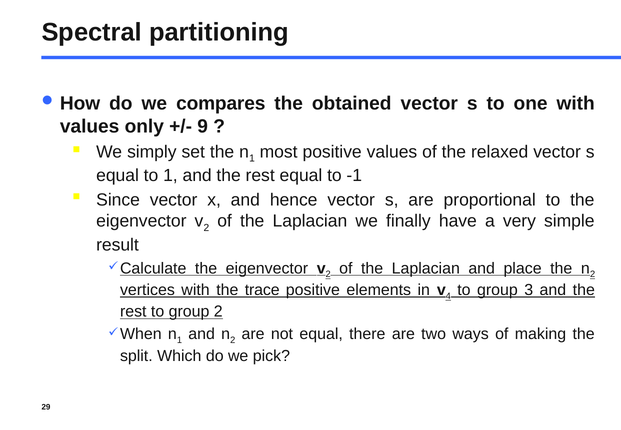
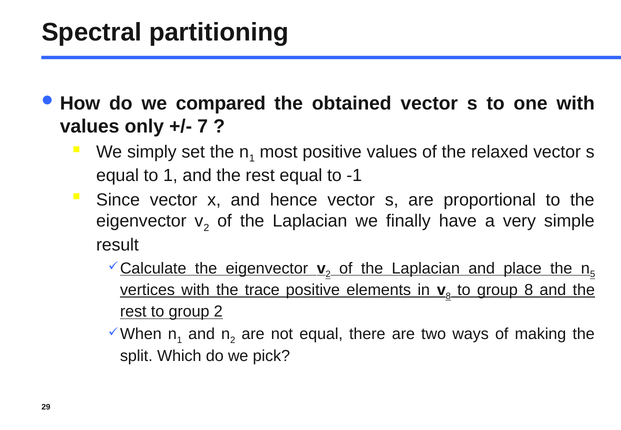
compares: compares -> compared (221, 103)
9: 9 -> 7 (203, 126)
2: 2 -> 5 (593, 274)
4: 4 -> 8 (448, 296)
group 3: 3 -> 8 (529, 290)
